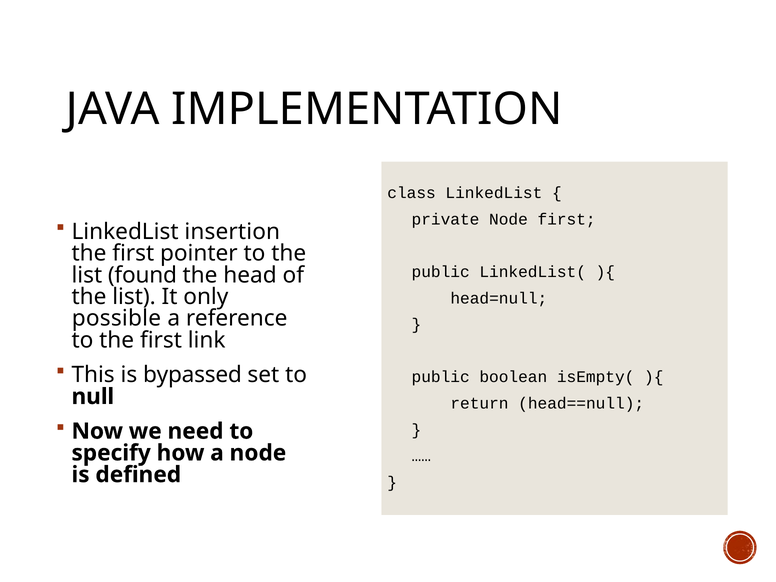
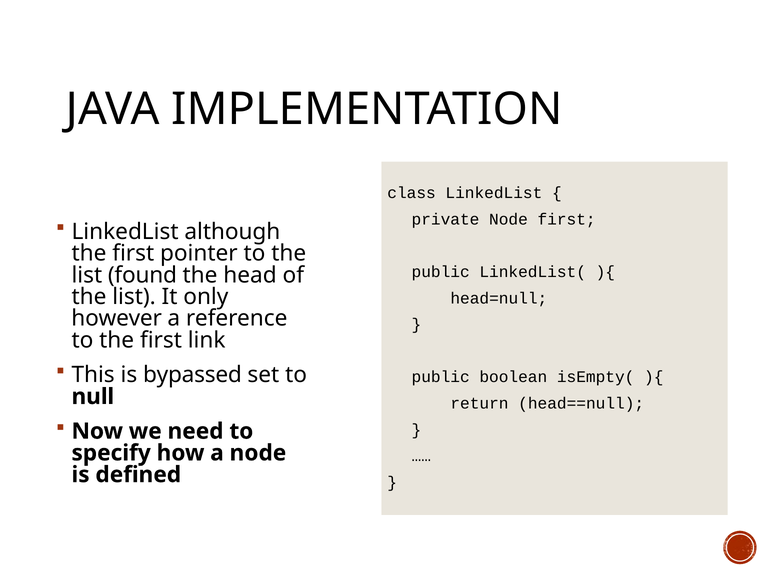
insertion: insertion -> although (232, 232)
possible: possible -> however (117, 319)
